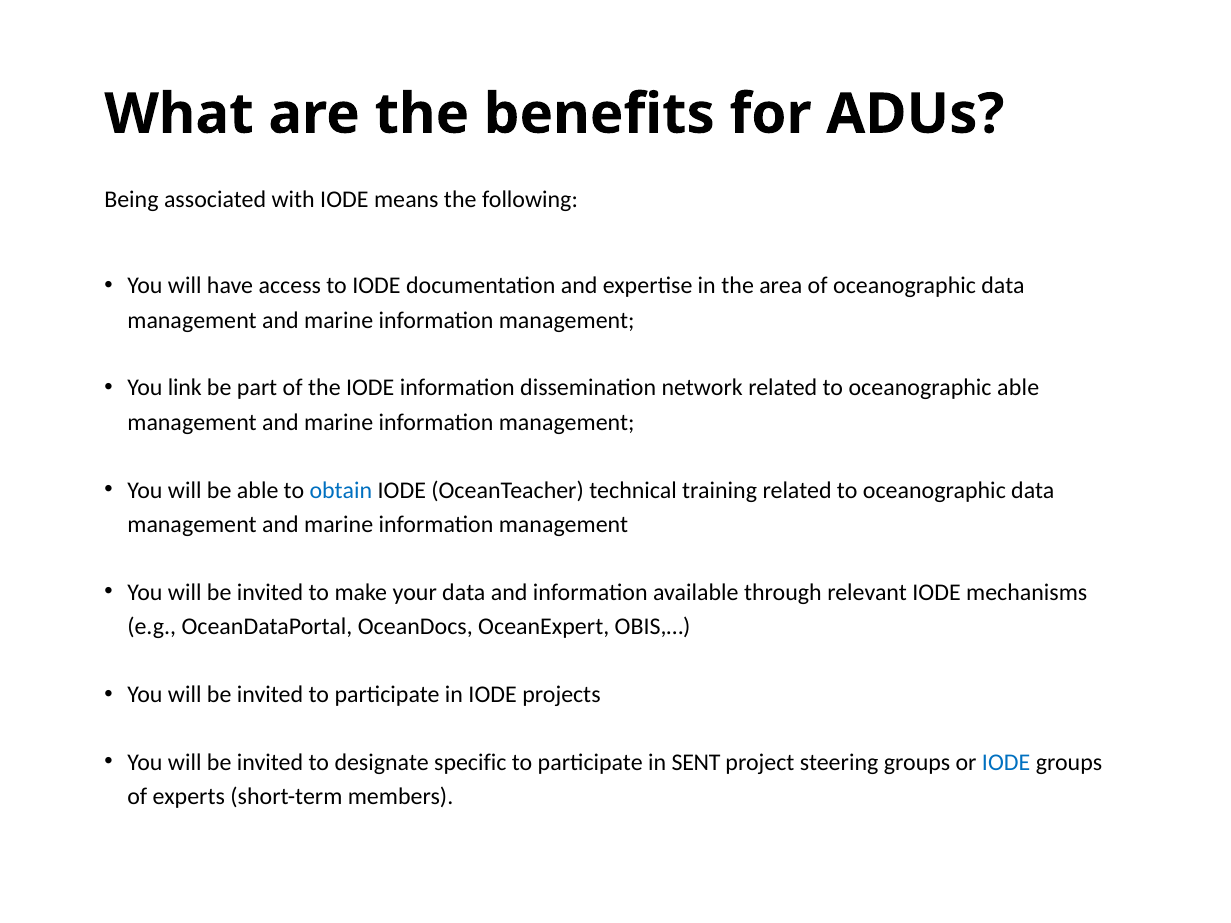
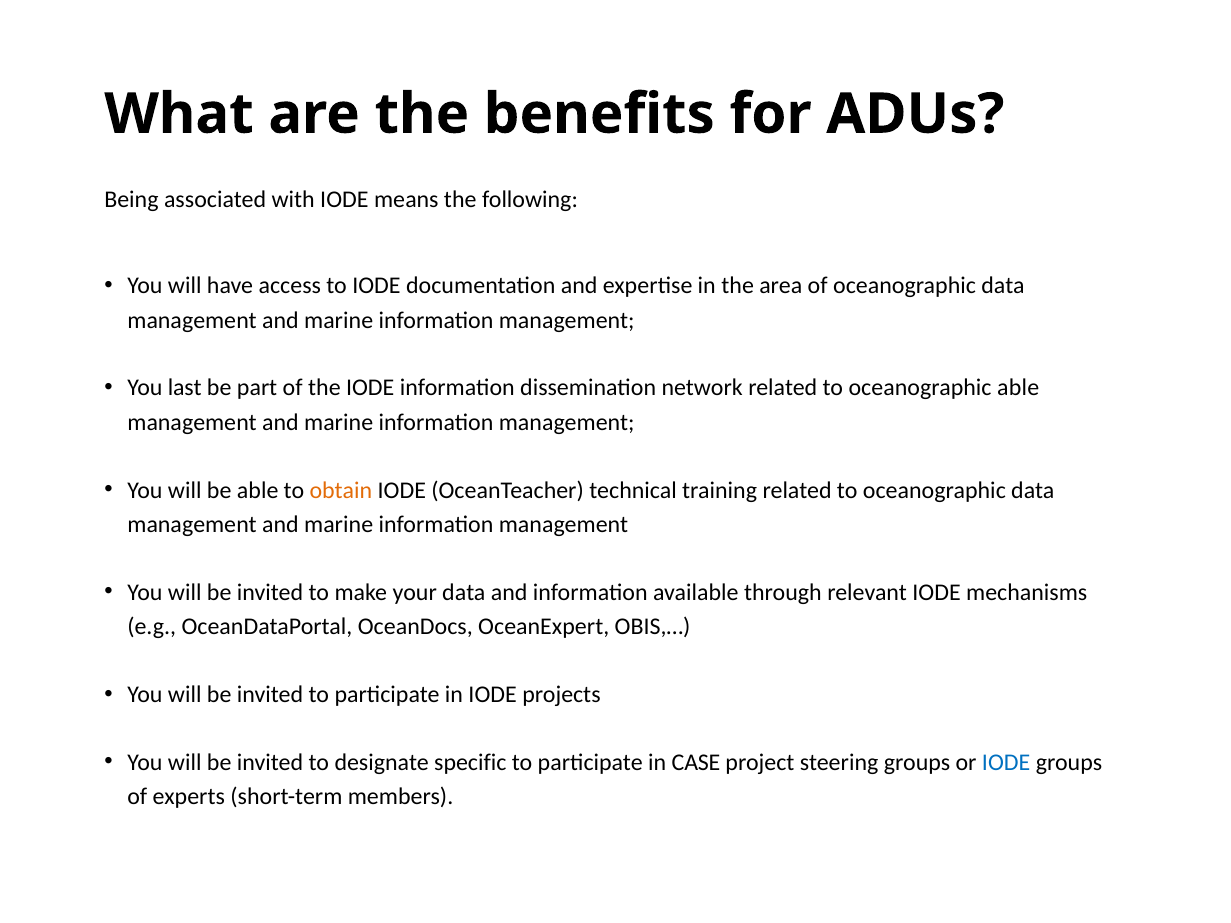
link: link -> last (185, 388)
obtain colour: blue -> orange (341, 490)
SENT: SENT -> CASE (696, 763)
